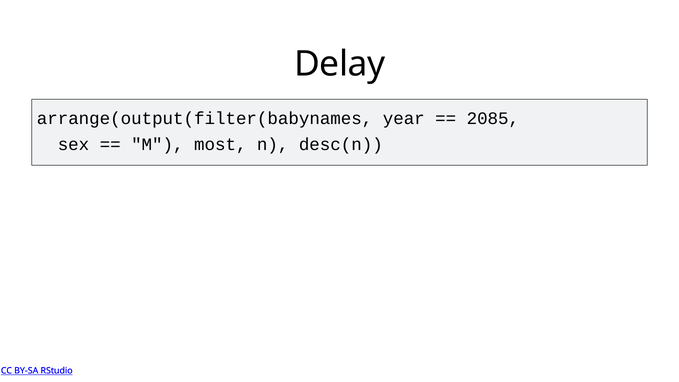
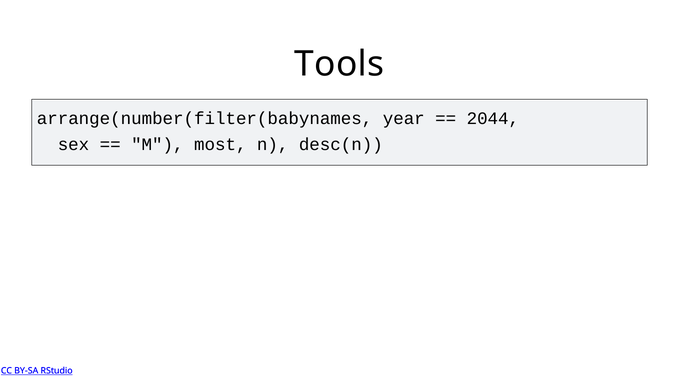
Delay: Delay -> Tools (339, 64)
arrange(output(filter(babynames: arrange(output(filter(babynames -> arrange(number(filter(babynames (205, 119)
2085: 2085 -> 2044 (493, 119)
